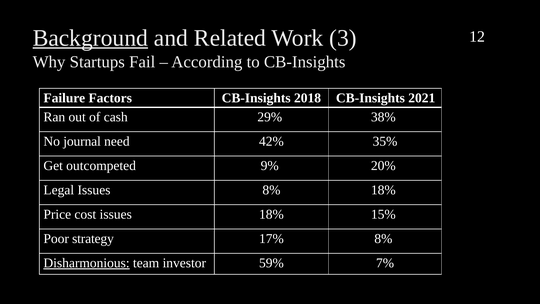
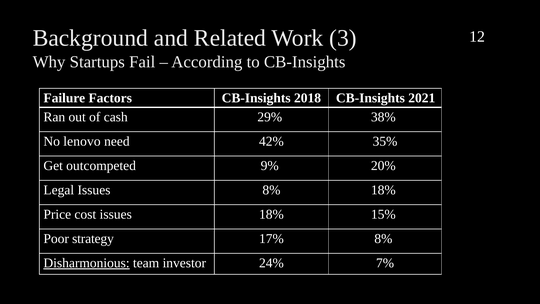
Background underline: present -> none (90, 38)
journal: journal -> lenovo (82, 141)
59%: 59% -> 24% (271, 263)
